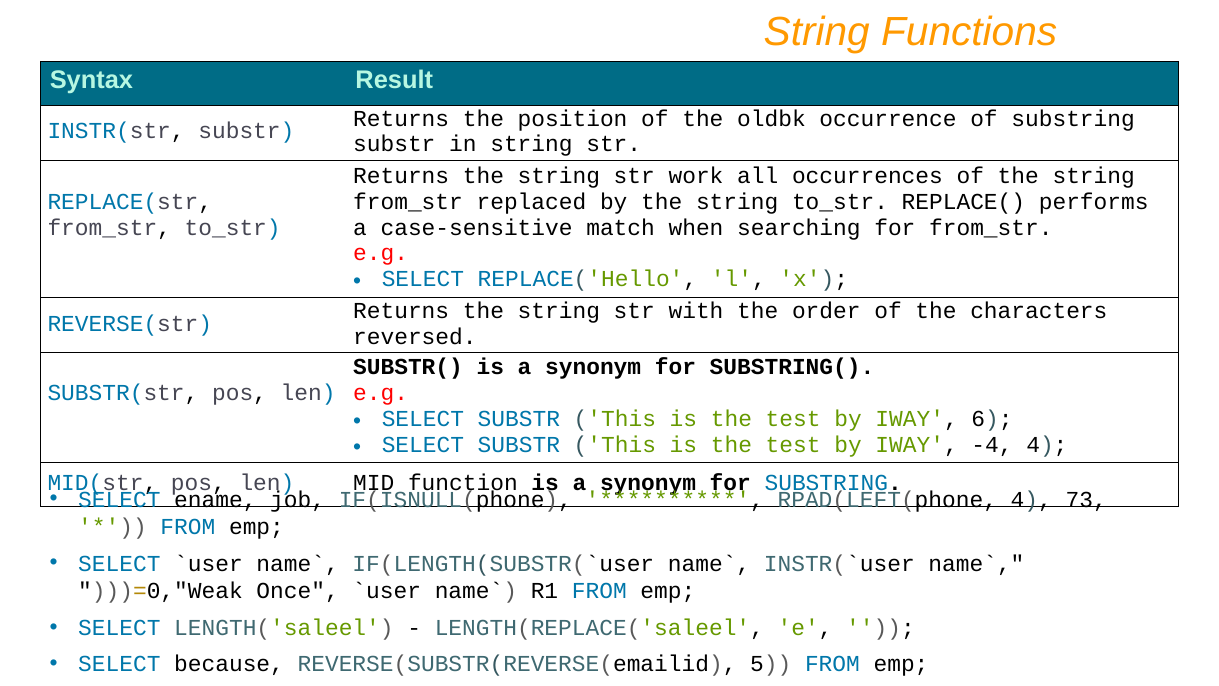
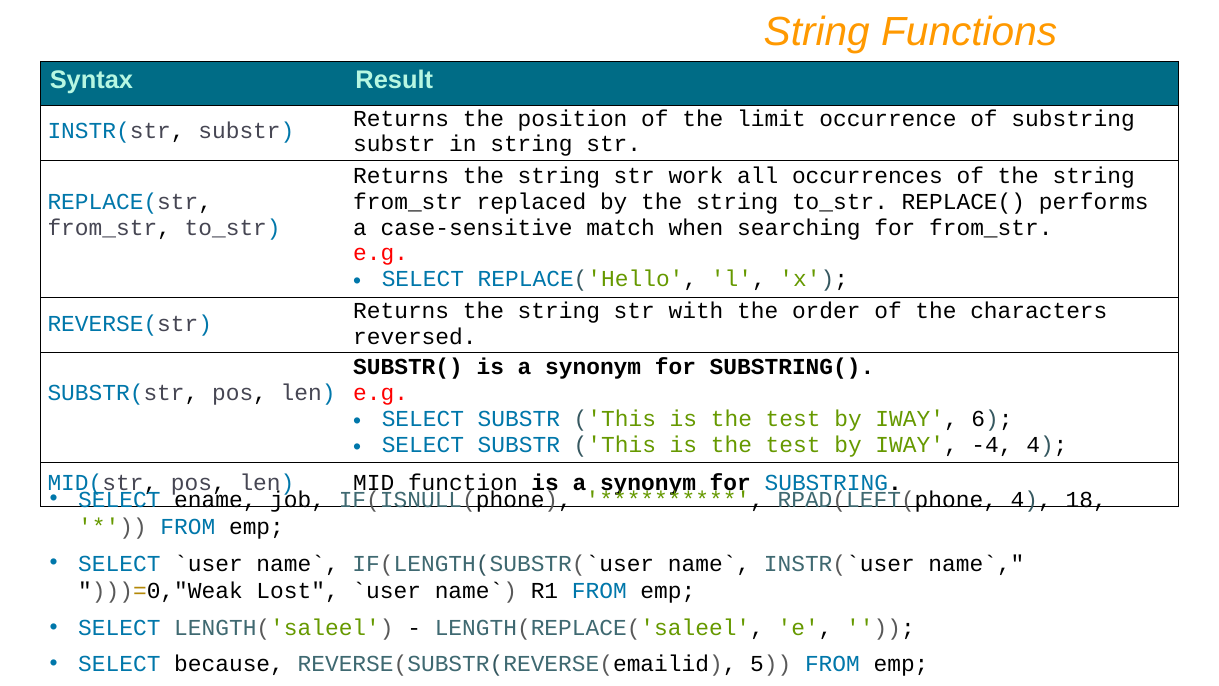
oldbk: oldbk -> limit (771, 118)
73: 73 -> 18 (1086, 499)
Once: Once -> Lost (298, 591)
